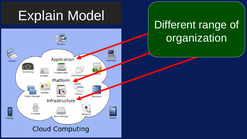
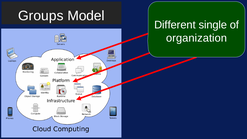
Explain: Explain -> Groups (41, 16)
range: range -> single (213, 25)
